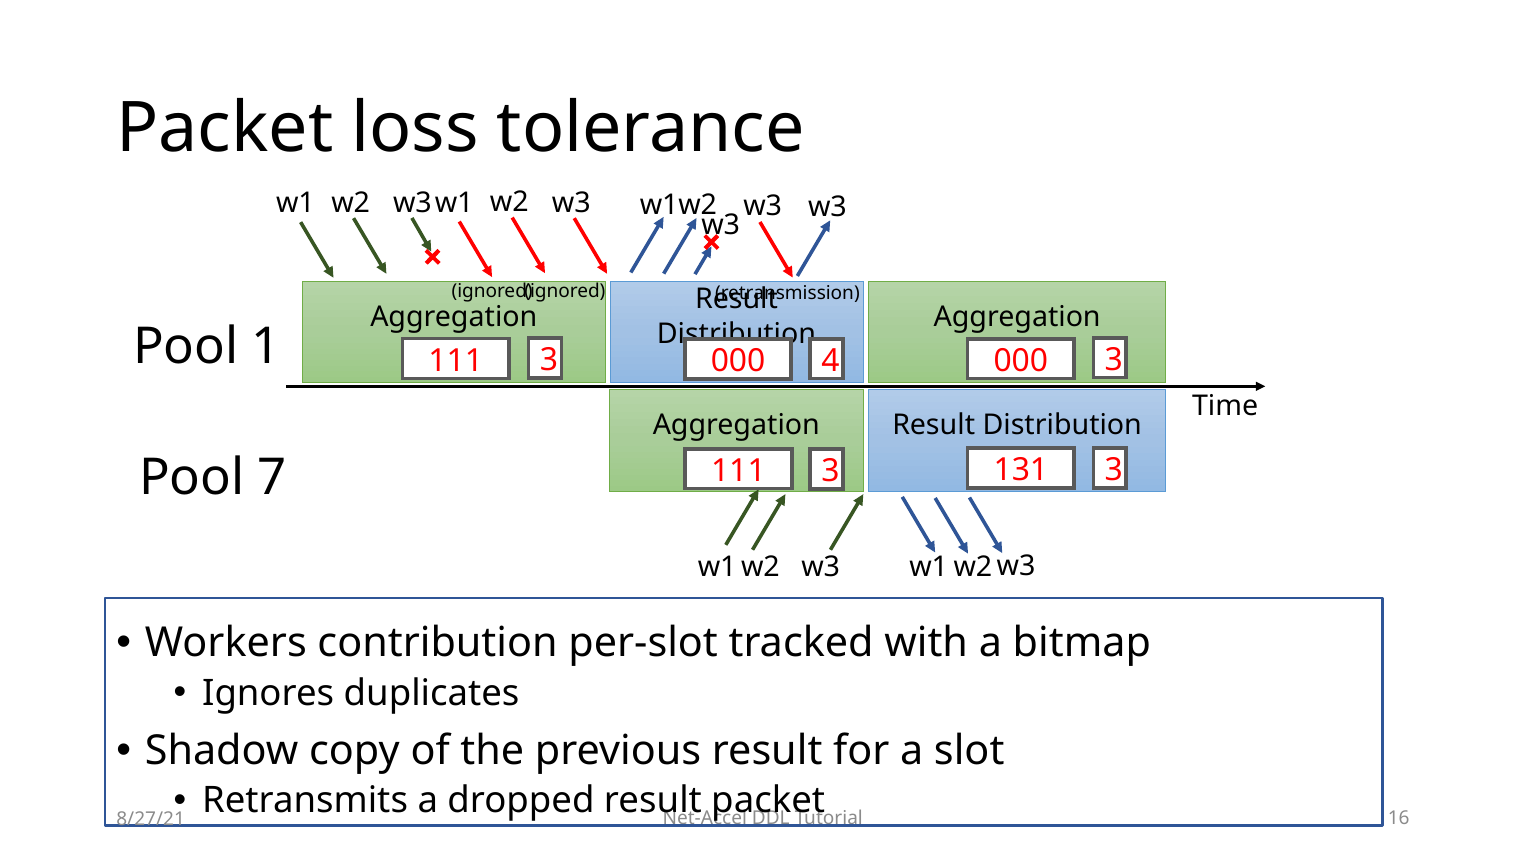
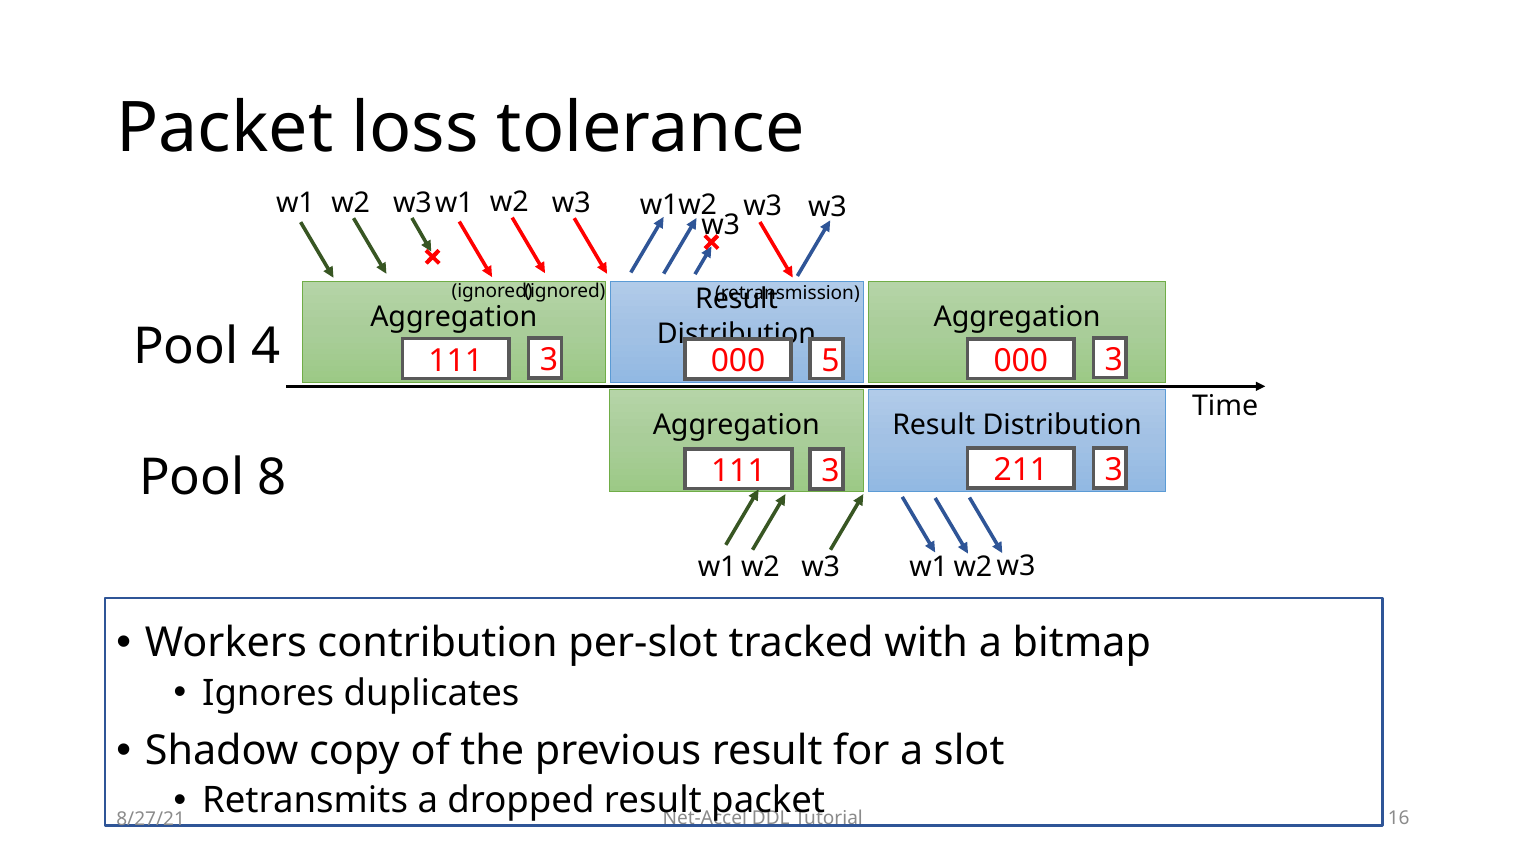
1: 1 -> 4 (266, 347)
4: 4 -> 5 (831, 361)
131: 131 -> 211 (1021, 470)
7: 7 -> 8 (272, 477)
